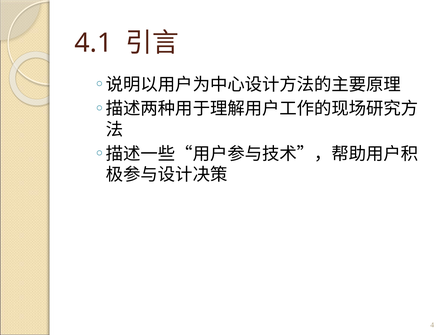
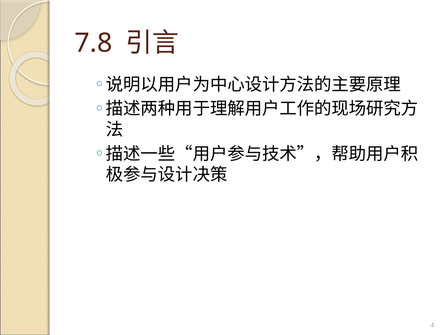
4.1: 4.1 -> 7.8 (93, 43)
